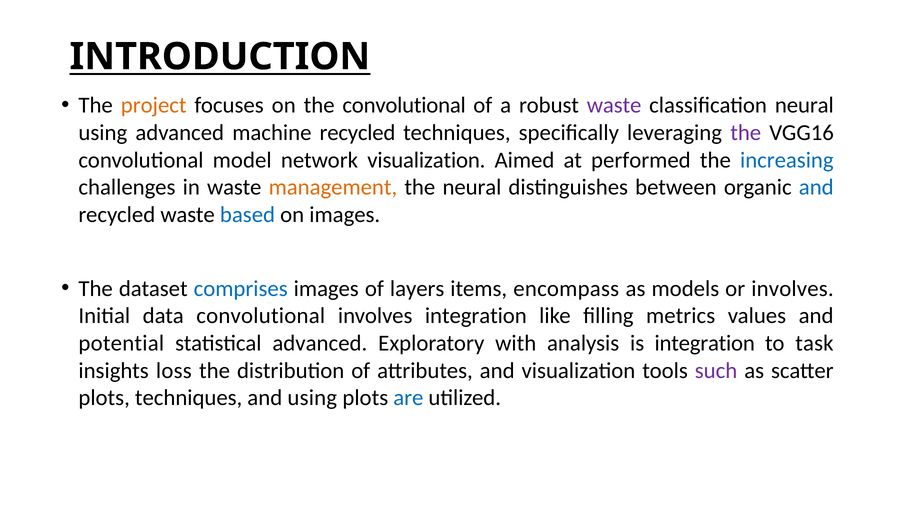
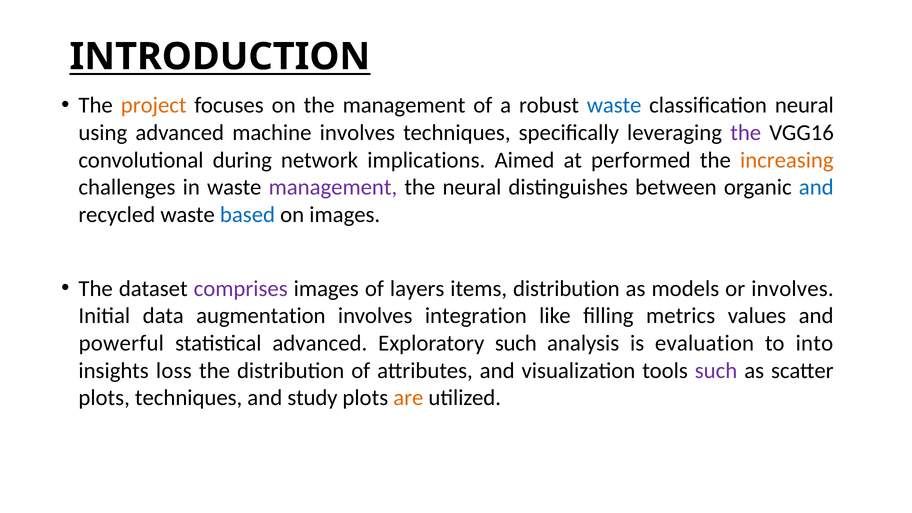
the convolutional: convolutional -> management (404, 105)
waste colour: purple -> blue (614, 105)
machine recycled: recycled -> involves (357, 133)
model: model -> during (242, 160)
network visualization: visualization -> implications (426, 160)
increasing colour: blue -> orange (787, 160)
management colour: orange -> purple (333, 187)
comprises colour: blue -> purple (241, 289)
items encompass: encompass -> distribution (566, 289)
data convolutional: convolutional -> augmentation (261, 316)
potential: potential -> powerful (121, 343)
Exploratory with: with -> such (516, 343)
is integration: integration -> evaluation (705, 343)
task: task -> into (814, 343)
and using: using -> study (312, 398)
are colour: blue -> orange (408, 398)
